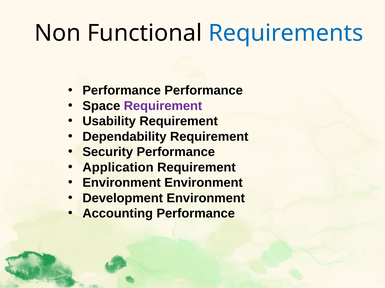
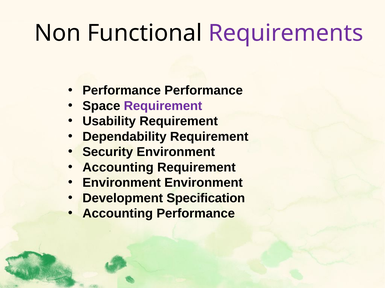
Requirements colour: blue -> purple (286, 33)
Security Performance: Performance -> Environment (176, 152)
Application: Application -> Accounting (118, 168)
Development Environment: Environment -> Specification (206, 199)
